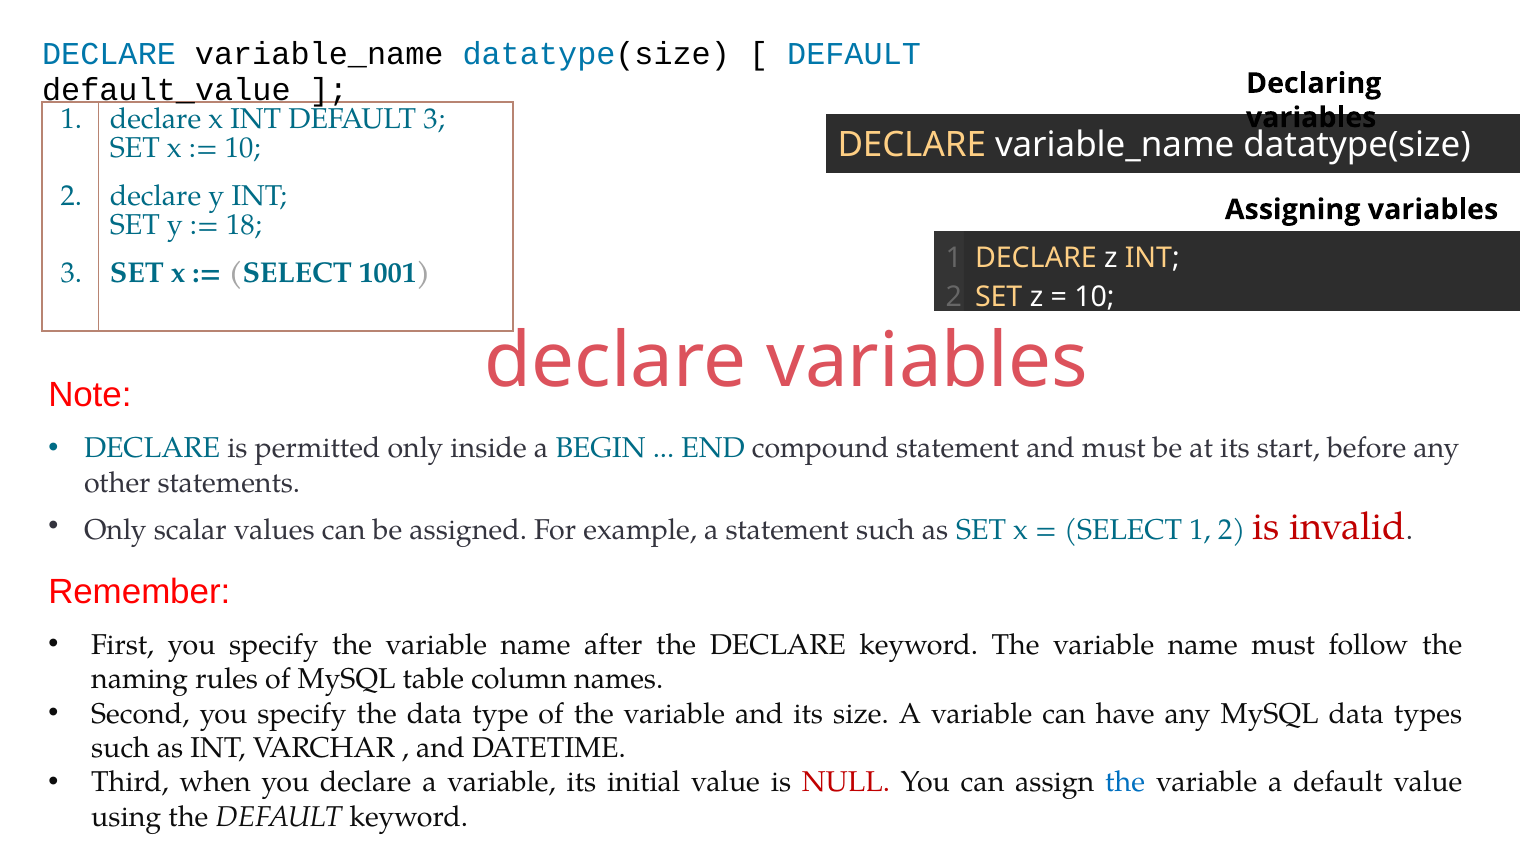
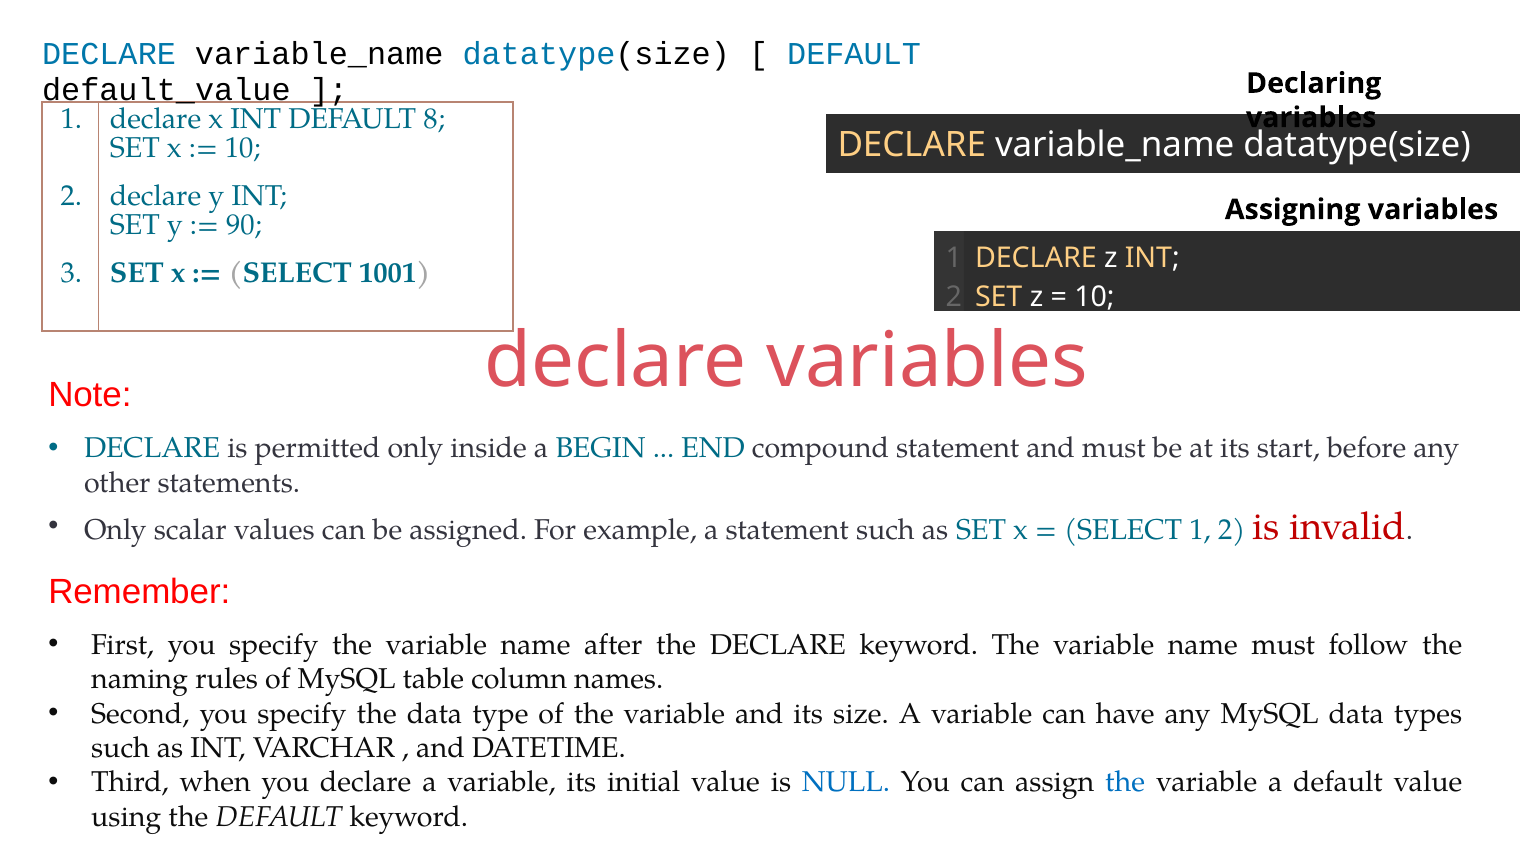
DEFAULT 3: 3 -> 8 (434, 119)
18: 18 -> 90 (244, 225)
NULL colour: red -> blue (846, 782)
